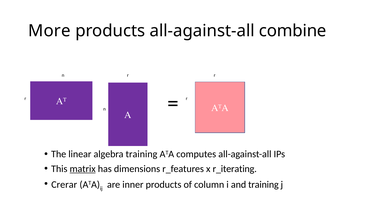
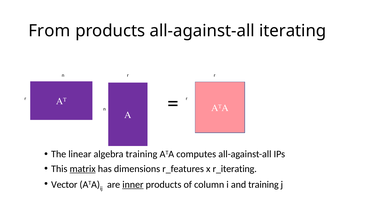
More: More -> From (49, 31)
combine: combine -> iterating (293, 31)
Crerar: Crerar -> Vector (64, 184)
inner underline: none -> present (133, 184)
